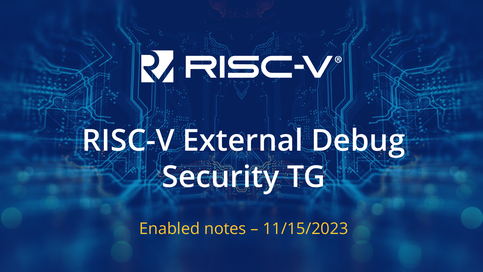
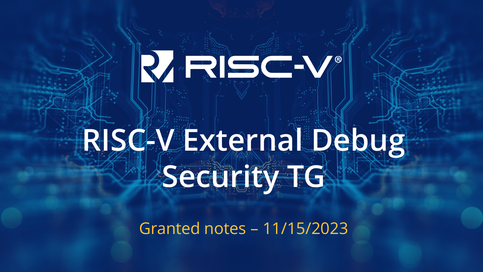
Enabled: Enabled -> Granted (170, 229)
